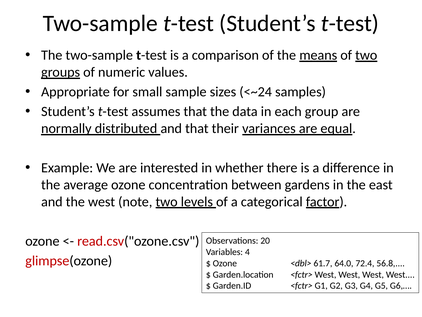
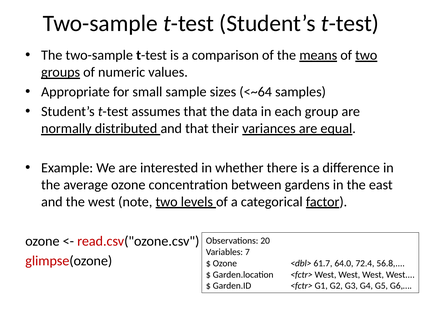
<~24: <~24 -> <~64 (256, 92)
4: 4 -> 7 (247, 252)
